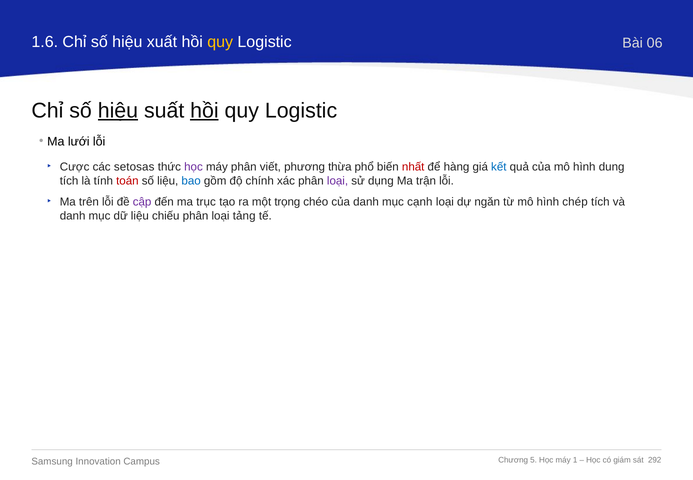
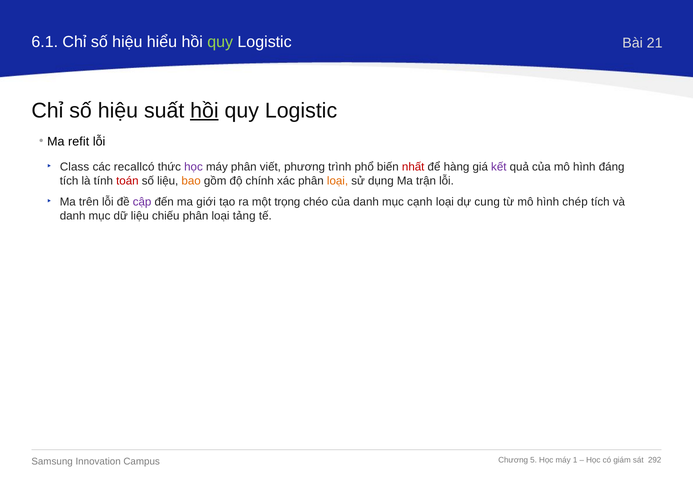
1.6: 1.6 -> 6.1 (45, 42)
xuất: xuất -> hiểu (162, 42)
quy colour: yellow -> light green (220, 42)
06: 06 -> 21 (655, 43)
hiệu underline: present -> none (118, 111)
lưới: lưới -> refit (79, 141)
Cược: Cược -> Class (75, 167)
setosas: setosas -> recallcó (134, 167)
thừa: thừa -> trình (340, 167)
kết colour: blue -> purple (499, 167)
dung: dung -> đáng (612, 167)
bao colour: blue -> orange (191, 181)
loại colour: purple -> orange (338, 181)
trục: trục -> giới (206, 202)
ngăn: ngăn -> cung (487, 202)
